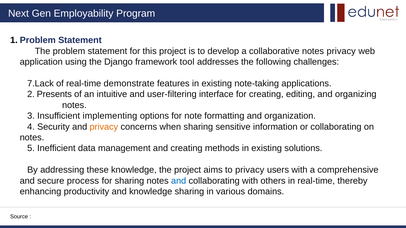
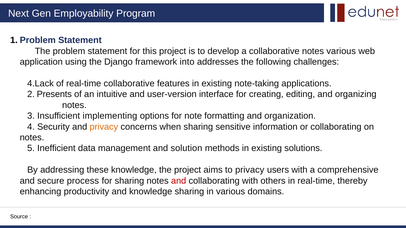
notes privacy: privacy -> various (341, 51)
tool: tool -> into (187, 62)
7.Lack: 7.Lack -> 4.Lack (40, 84)
real-time demonstrate: demonstrate -> collaborative (129, 84)
user-filtering: user-filtering -> user-version (172, 94)
and creating: creating -> solution (186, 149)
and colour: blue -> red (179, 181)
